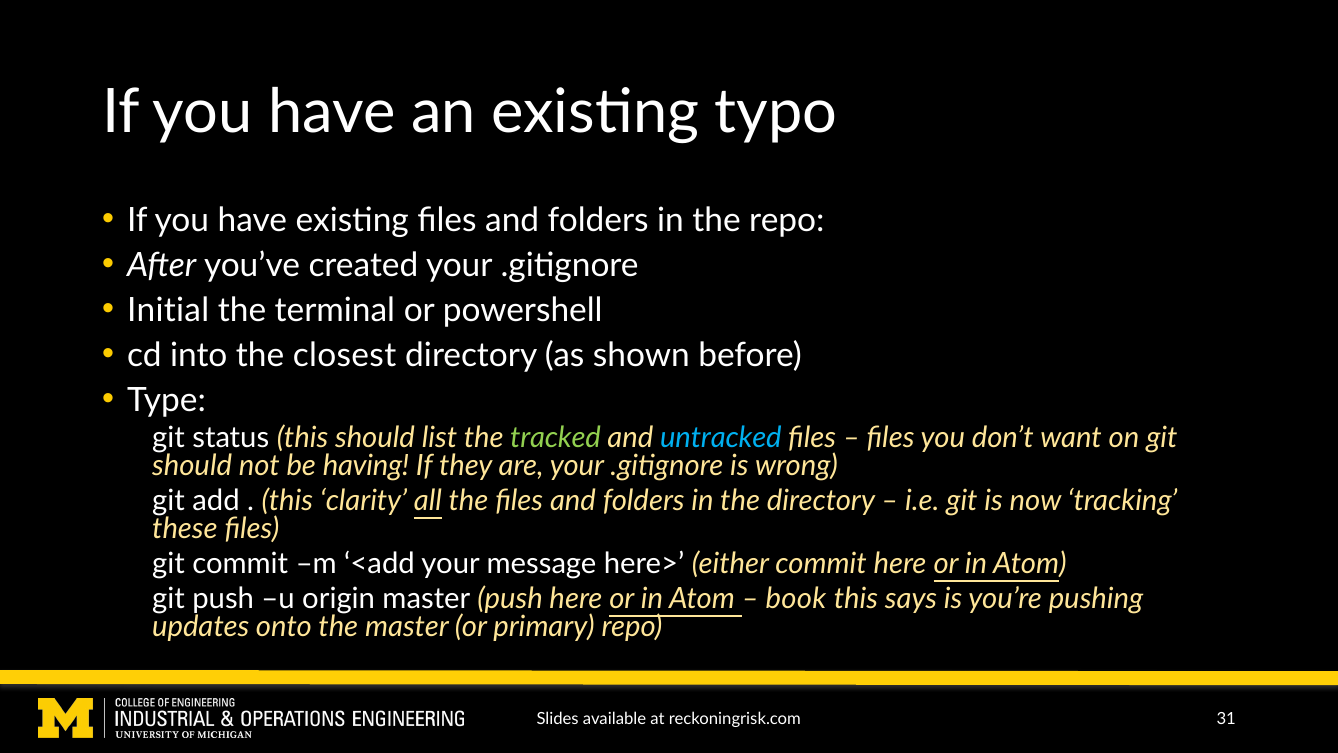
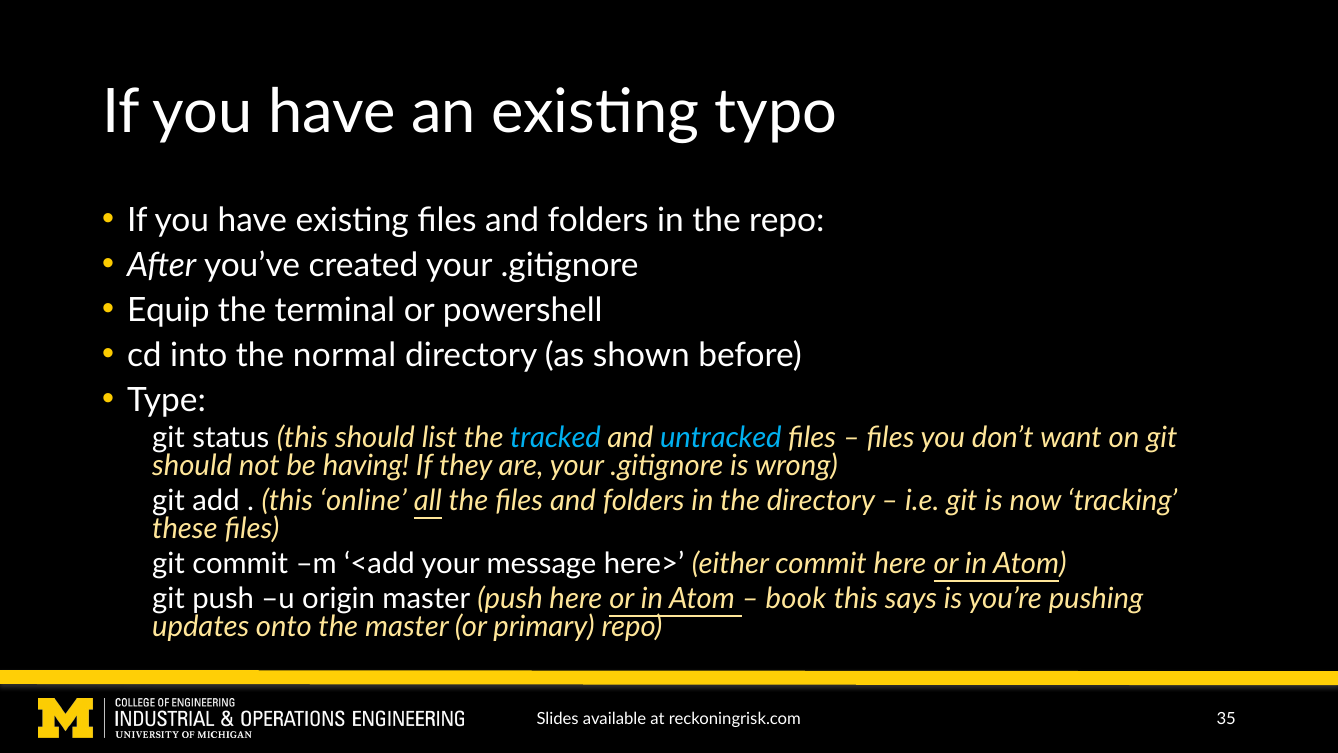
Initial: Initial -> Equip (168, 310)
closest: closest -> normal (345, 355)
tracked colour: light green -> light blue (556, 437)
clarity: clarity -> online (363, 500)
31: 31 -> 35 (1226, 719)
